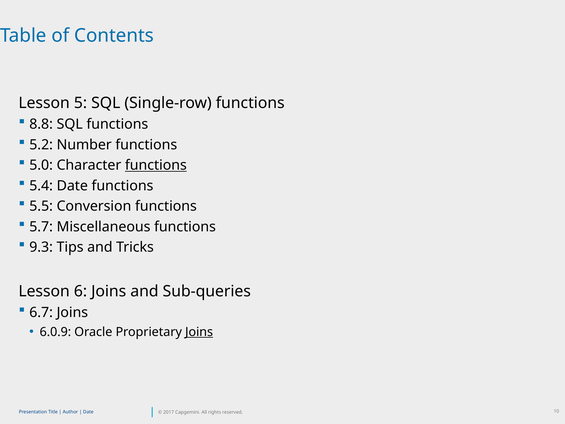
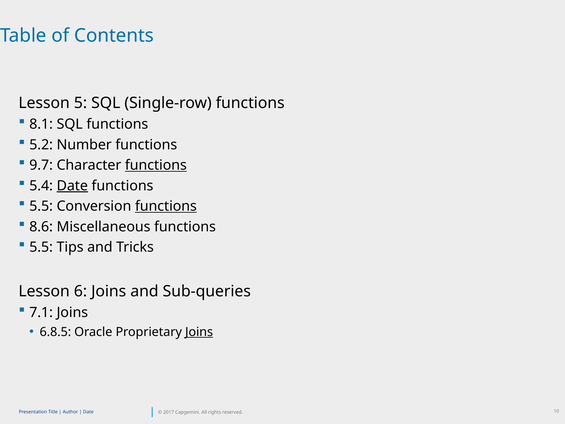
8.8: 8.8 -> 8.1 (41, 124)
5.0: 5.0 -> 9.7 (41, 165)
Date underline: none -> present (72, 186)
functions underline: none -> present (166, 206)
5.7: 5.7 -> 8.6 (41, 227)
9.3: 9.3 -> 5.5 (41, 247)
6.7: 6.7 -> 7.1 (41, 312)
6.0.9: 6.0.9 -> 6.8.5 (55, 332)
